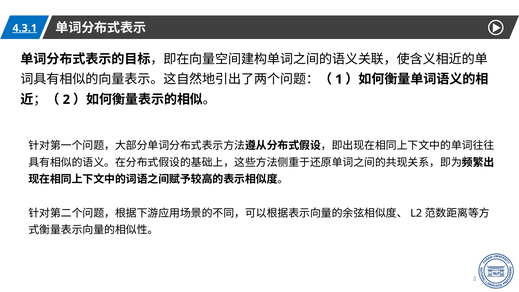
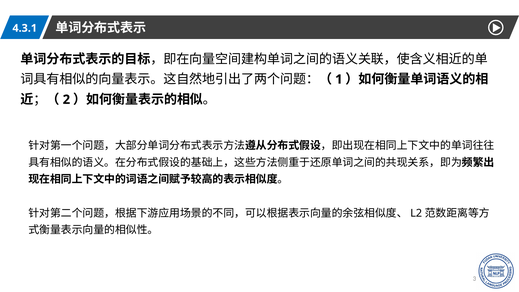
4.3.1 underline: present -> none (25, 28)
